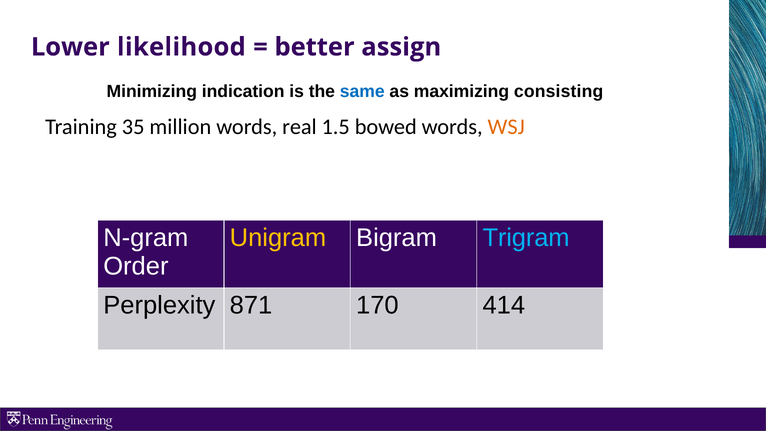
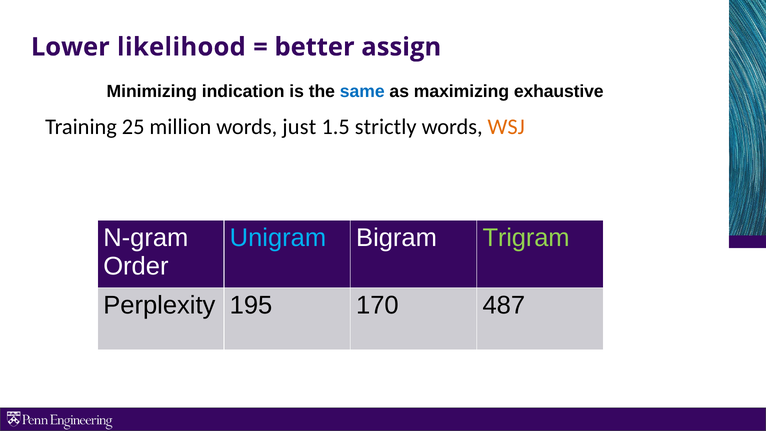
consisting: consisting -> exhaustive (559, 91)
35: 35 -> 25 (133, 127)
real: real -> just (299, 127)
bowed: bowed -> strictly (386, 127)
Unigram colour: yellow -> light blue (278, 238)
Trigram colour: light blue -> light green (526, 238)
871: 871 -> 195 (251, 305)
414: 414 -> 487 (504, 305)
